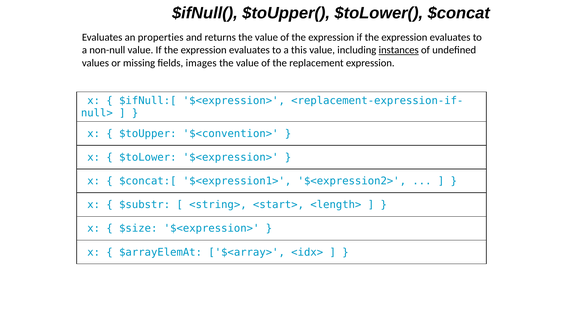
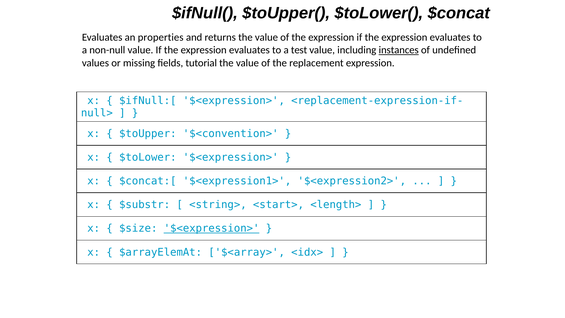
this: this -> test (299, 50)
images: images -> tutorial (201, 63)
$<expression> underline: none -> present (212, 228)
